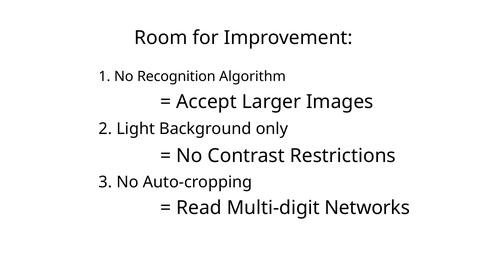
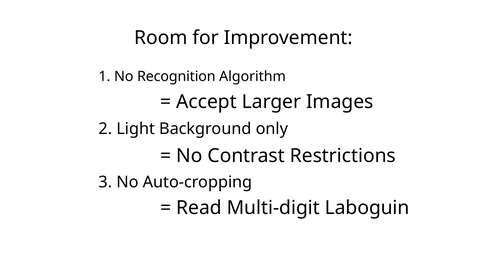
Networks: Networks -> Laboguin (367, 208)
